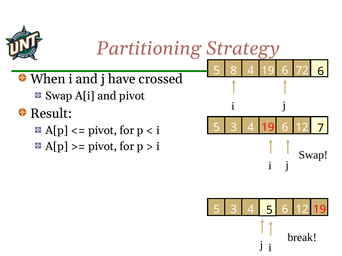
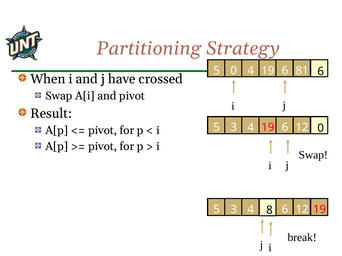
5 8: 8 -> 0 (234, 71)
72: 72 -> 81 (302, 71)
4 7: 7 -> 0 (321, 128)
4 5: 5 -> 8 (269, 211)
